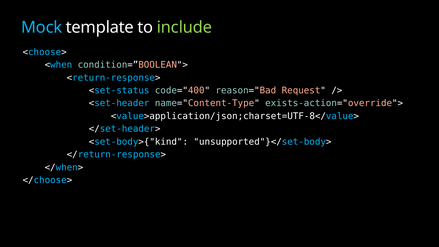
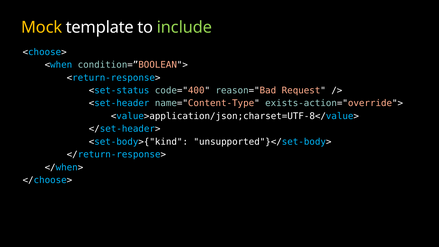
Mock colour: light blue -> yellow (42, 27)
